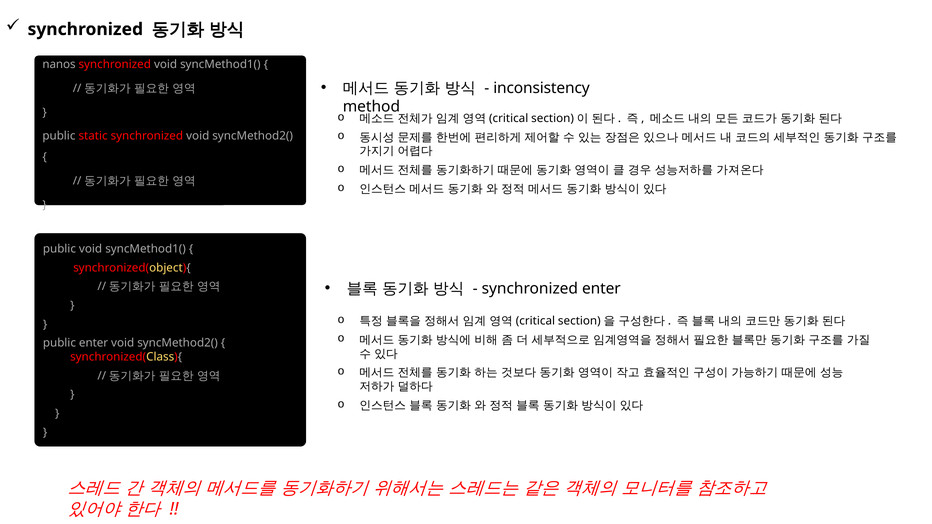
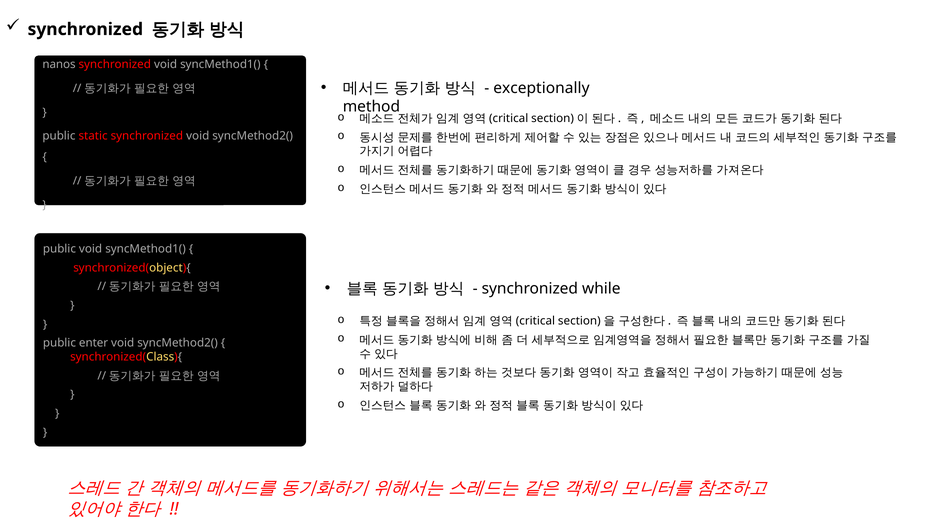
inconsistency: inconsistency -> exceptionally (541, 88)
synchronized enter: enter -> while (601, 289)
